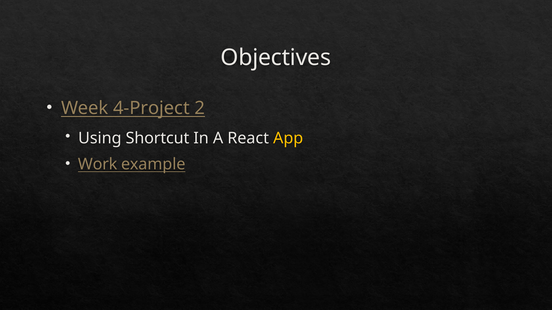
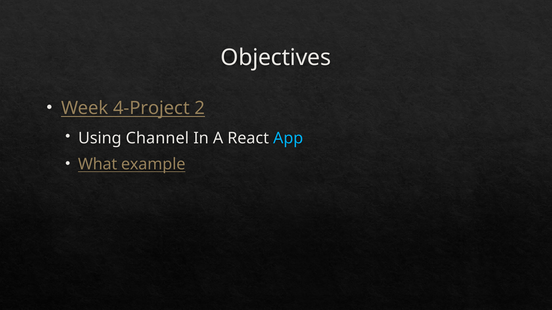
Shortcut: Shortcut -> Channel (157, 139)
App colour: yellow -> light blue (288, 139)
Work: Work -> What (98, 165)
